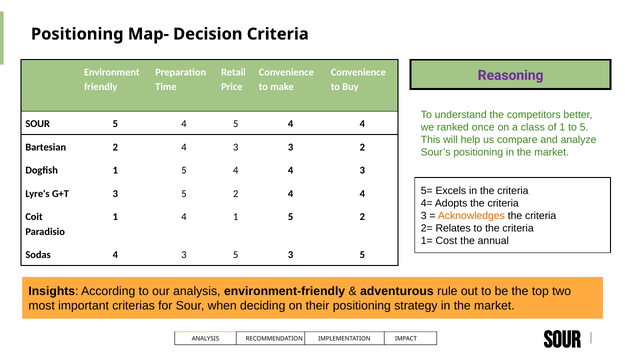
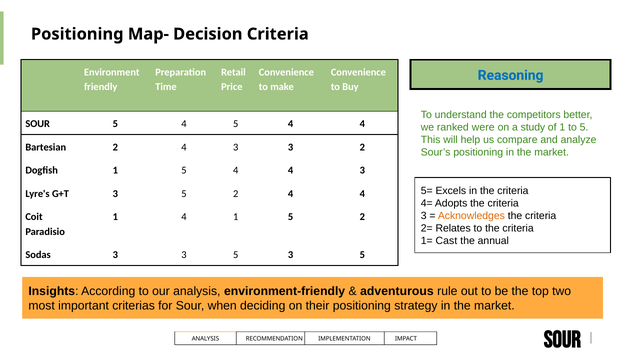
Reasoning colour: purple -> blue (511, 75)
once: once -> were (483, 127)
class: class -> study (533, 127)
Cost: Cost -> Cast (446, 241)
Sodas 4: 4 -> 3 (115, 255)
